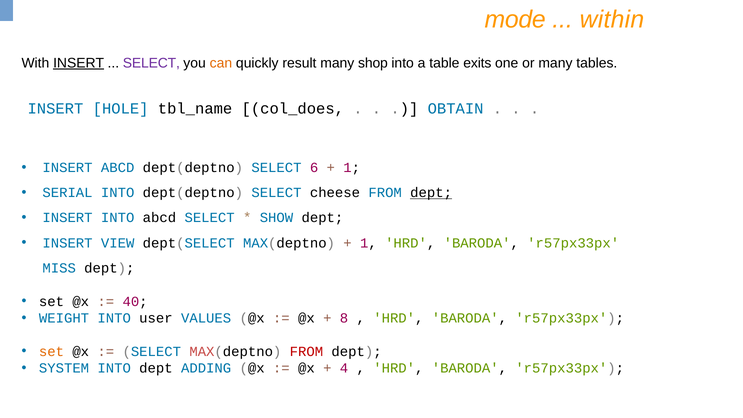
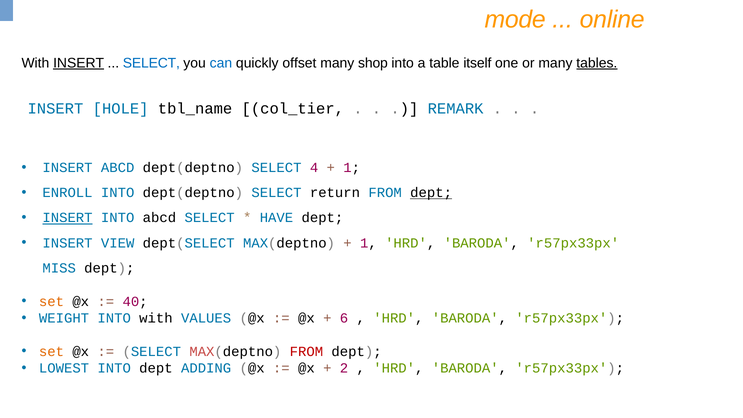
within: within -> online (612, 19)
SELECT colour: purple -> blue (151, 63)
can colour: orange -> blue (221, 63)
result: result -> offset (299, 63)
exits: exits -> itself (477, 63)
tables underline: none -> present (597, 63)
col_does: col_does -> col_tier (293, 108)
OBTAIN: OBTAIN -> REMARK (456, 108)
6: 6 -> 4 (314, 168)
SERIAL: SERIAL -> ENROLL (68, 193)
cheese: cheese -> return (335, 193)
INSERT underline: none -> present (68, 218)
SHOW: SHOW -> HAVE (276, 218)
set colour: black -> orange (51, 301)
INTO user: user -> with (156, 318)
8: 8 -> 6 (344, 318)
SYSTEM: SYSTEM -> LOWEST (64, 368)
4: 4 -> 2 (344, 368)
